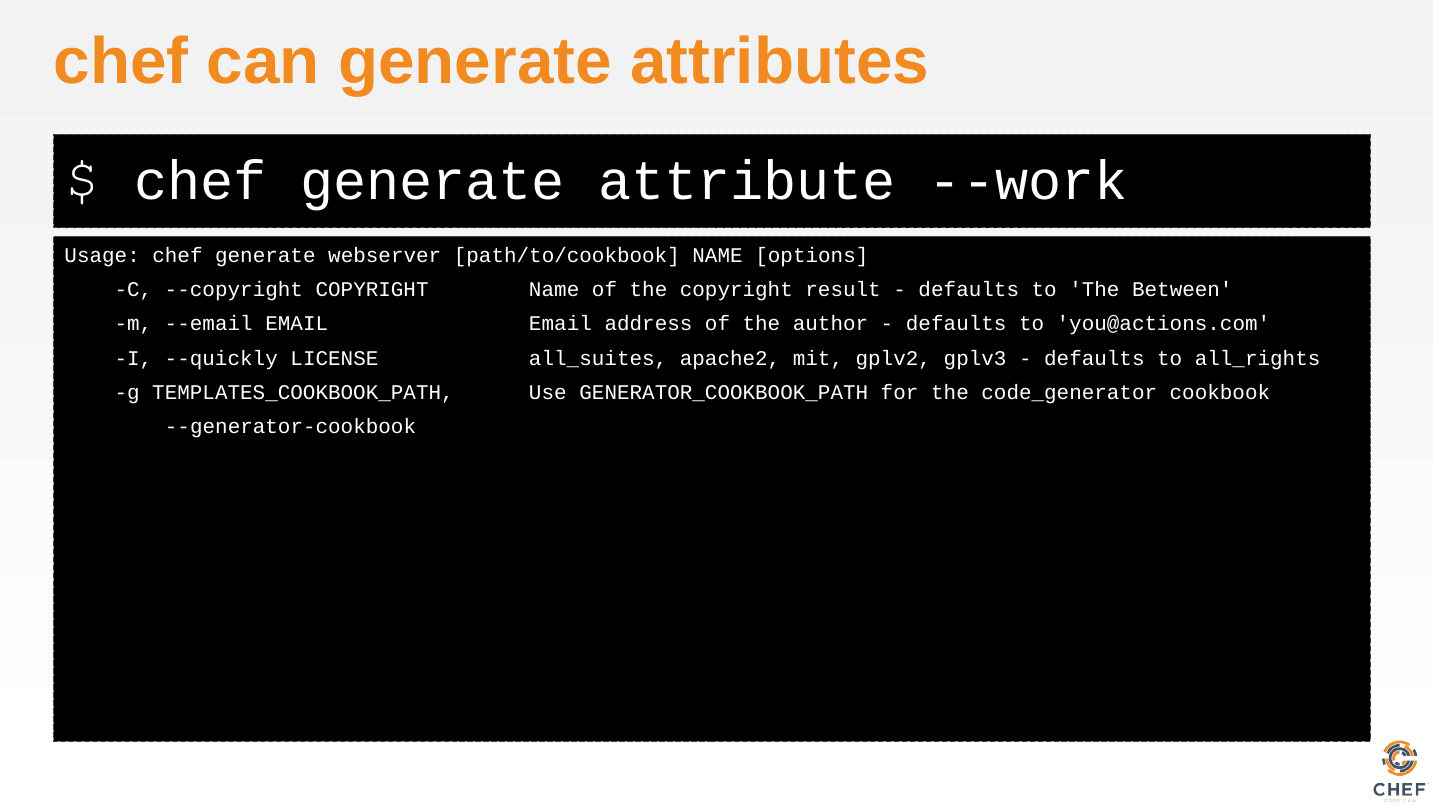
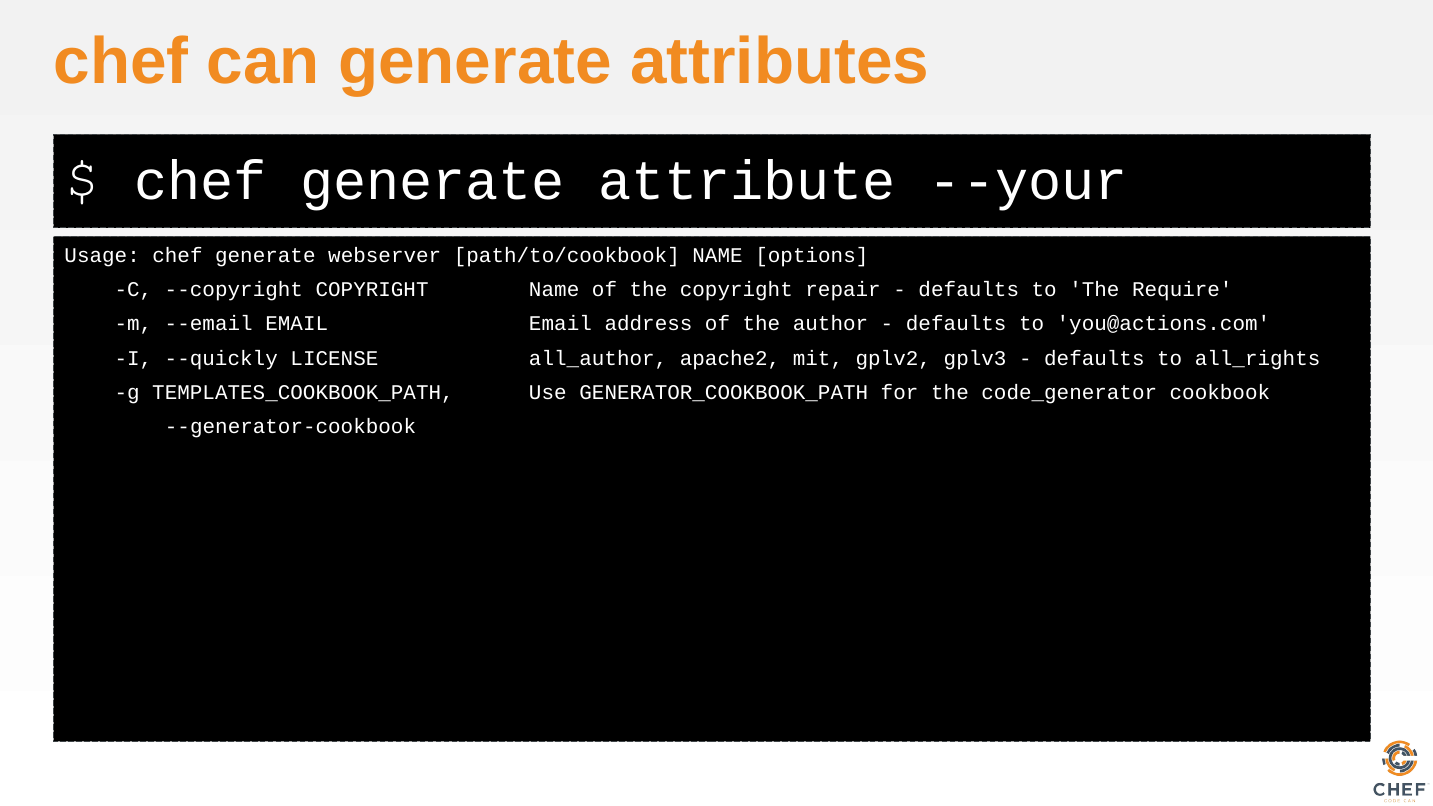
--work: --work -> --your (1028, 181)
result: result -> repair (843, 290)
Between: Between -> Require (1182, 290)
all_suites: all_suites -> all_author (598, 358)
